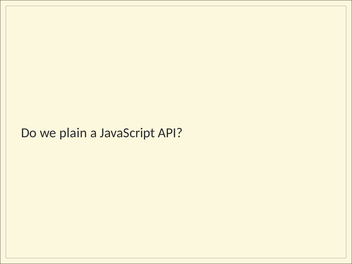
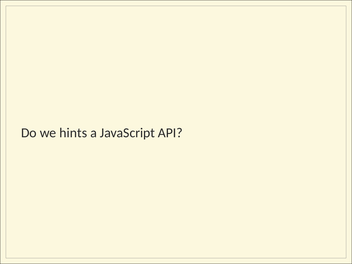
plain: plain -> hints (73, 133)
